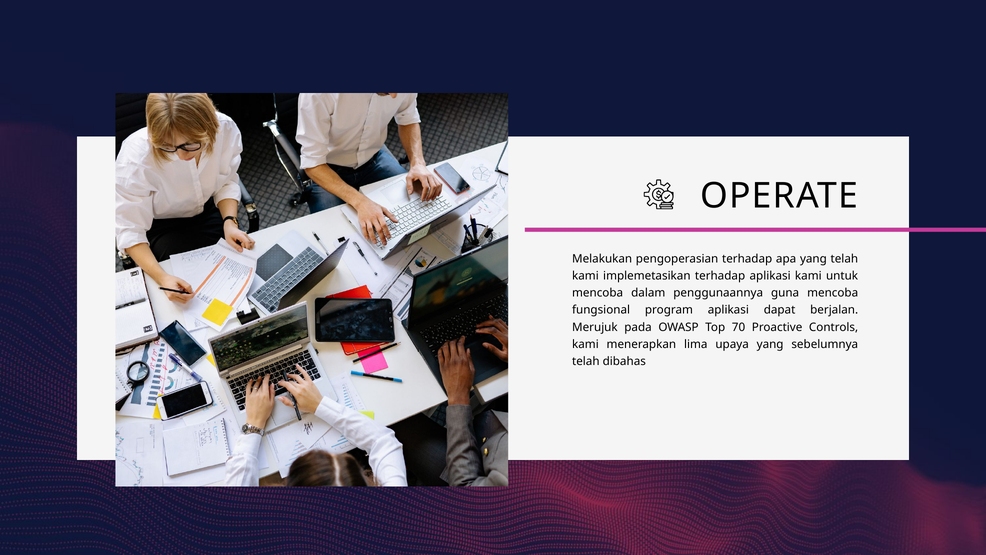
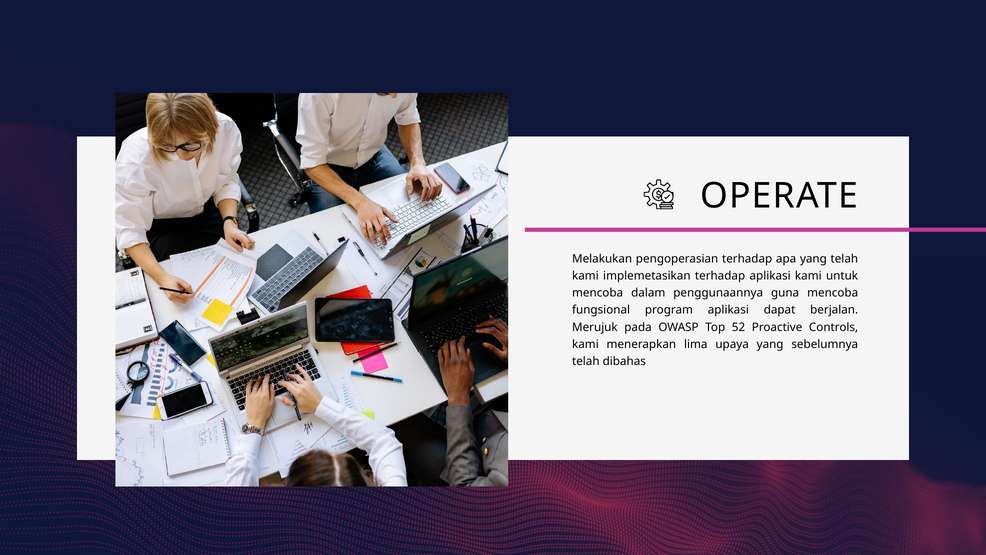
70: 70 -> 52 (739, 327)
